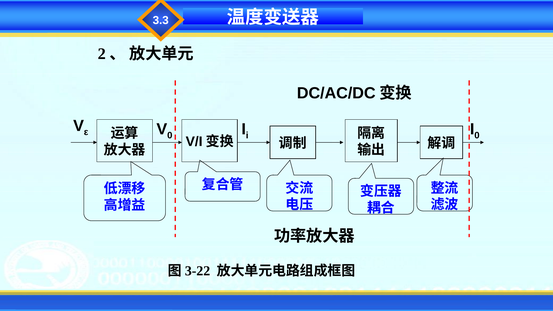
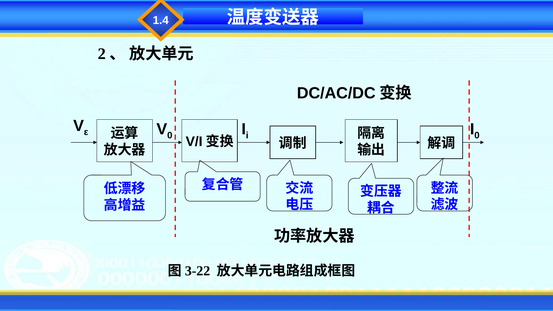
3.3: 3.3 -> 1.4 (161, 20)
